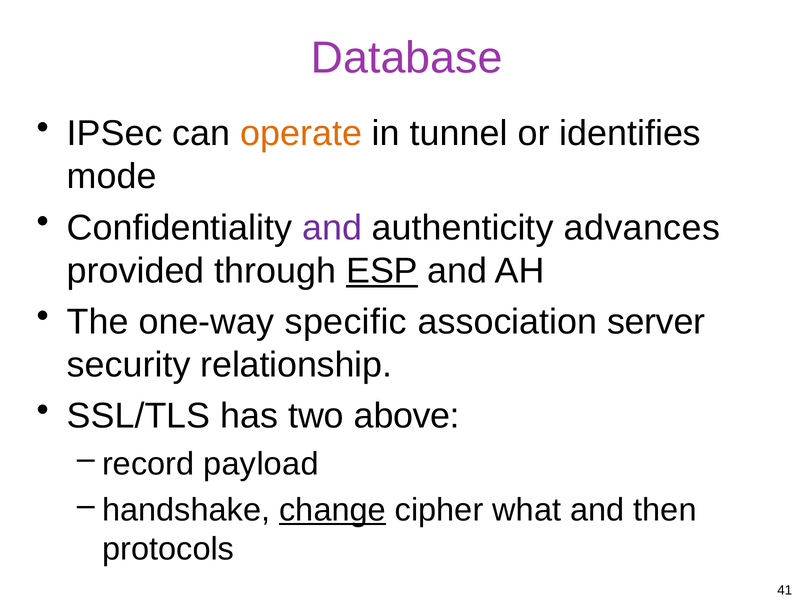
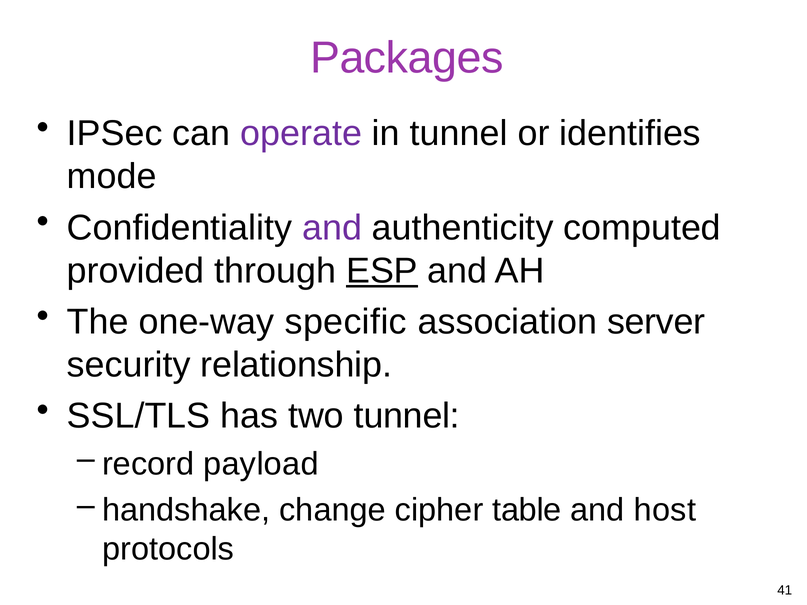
Database: Database -> Packages (407, 58)
operate colour: orange -> purple (301, 134)
advances: advances -> computed (642, 228)
two above: above -> tunnel (407, 416)
change underline: present -> none (333, 510)
what: what -> table (527, 510)
then: then -> host (665, 510)
